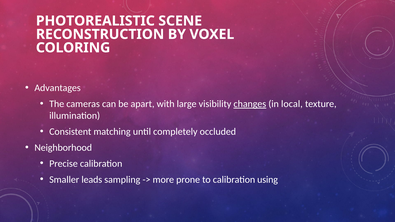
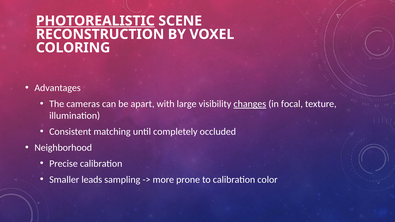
PHOTOREALISTIC underline: none -> present (95, 21)
local: local -> focal (292, 104)
using: using -> color (268, 180)
